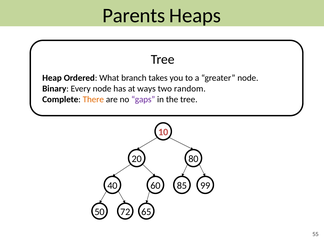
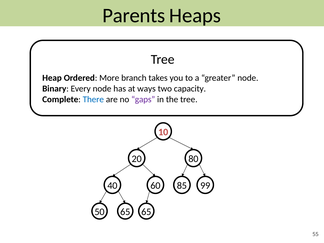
What: What -> More (109, 78)
random: random -> capacity (190, 89)
There colour: orange -> blue (93, 99)
50 72: 72 -> 65 (125, 212)
